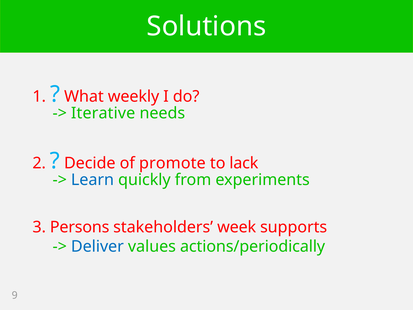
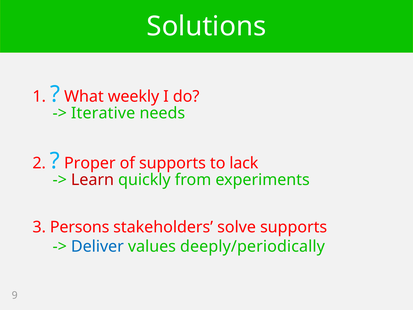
Decide: Decide -> Proper (90, 163)
of promote: promote -> supports (172, 163)
Learn colour: blue -> red (92, 180)
week: week -> solve (237, 227)
actions/periodically: actions/periodically -> deeply/periodically (252, 246)
